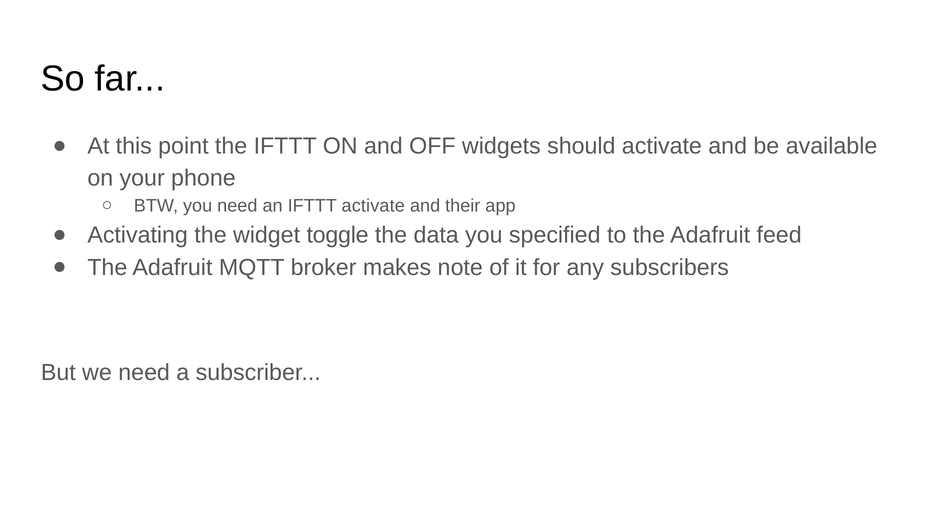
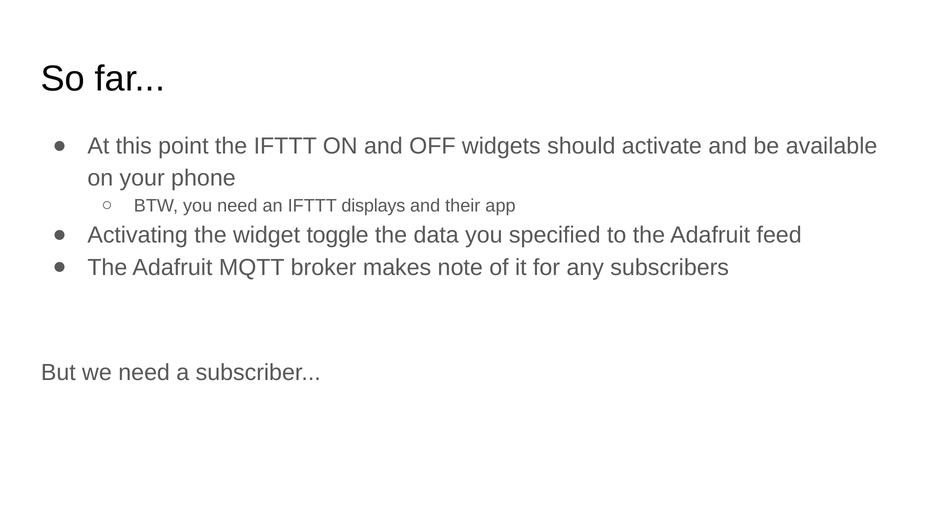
IFTTT activate: activate -> displays (373, 206)
